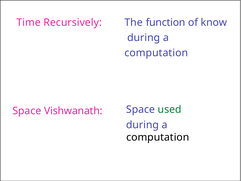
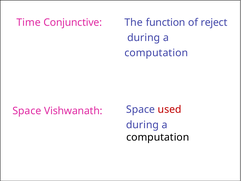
know: know -> reject (214, 22)
Recursively: Recursively -> Conjunctive (73, 23)
used colour: green -> red (170, 109)
